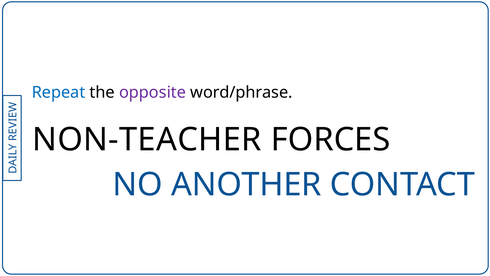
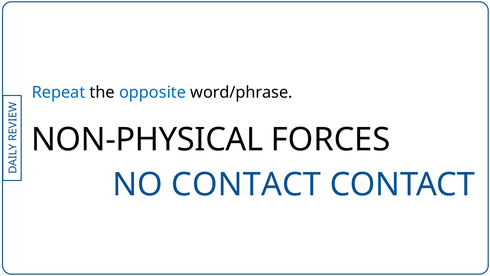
opposite colour: purple -> blue (153, 92)
NON-TEACHER: NON-TEACHER -> NON-PHYSICAL (147, 140)
NO ANOTHER: ANOTHER -> CONTACT (246, 185)
